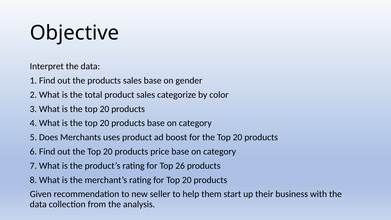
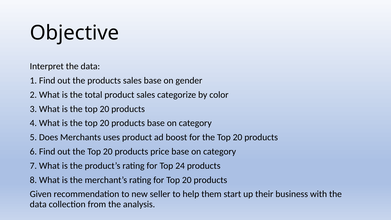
26: 26 -> 24 (180, 166)
